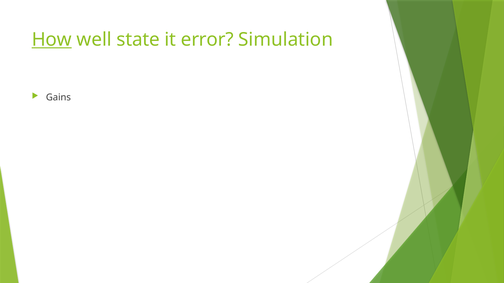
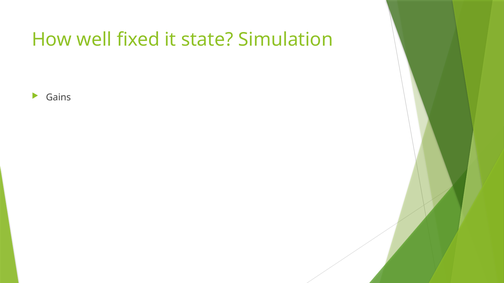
How underline: present -> none (52, 40)
state: state -> fixed (138, 40)
error: error -> state (207, 40)
